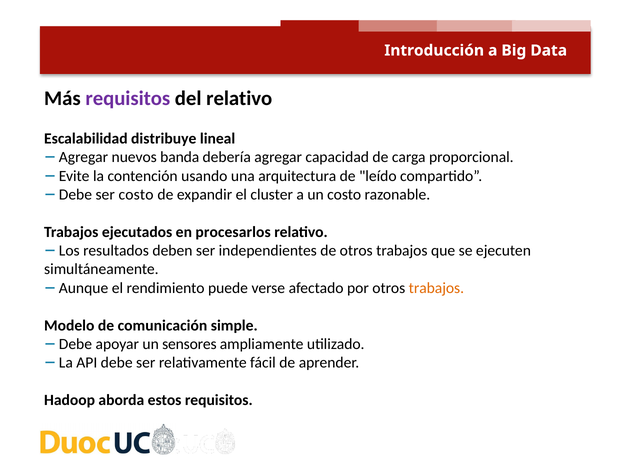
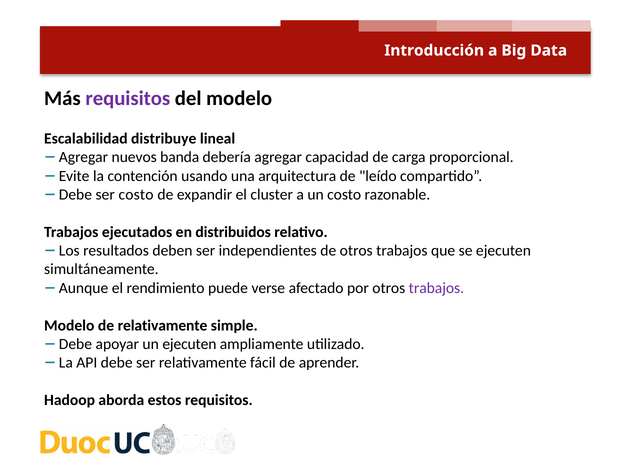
del relativo: relativo -> modelo (239, 99)
procesarlos: procesarlos -> distribuidos (233, 232)
trabajos colour: orange -> purple (436, 288)
de comunicación: comunicación -> relativamente (163, 326)
un sensores: sensores -> ejecuten (189, 344)
